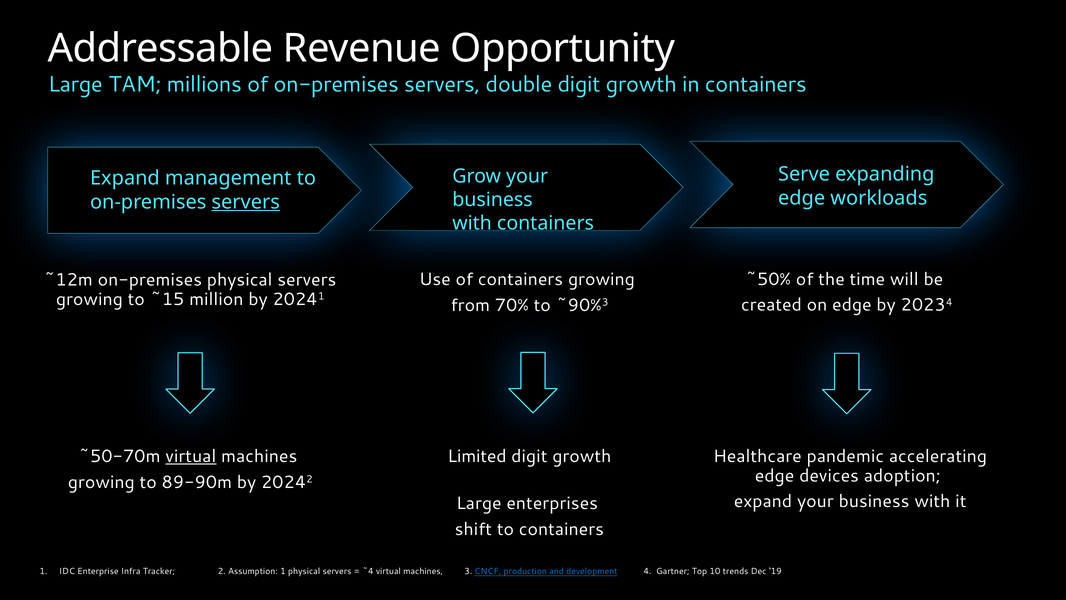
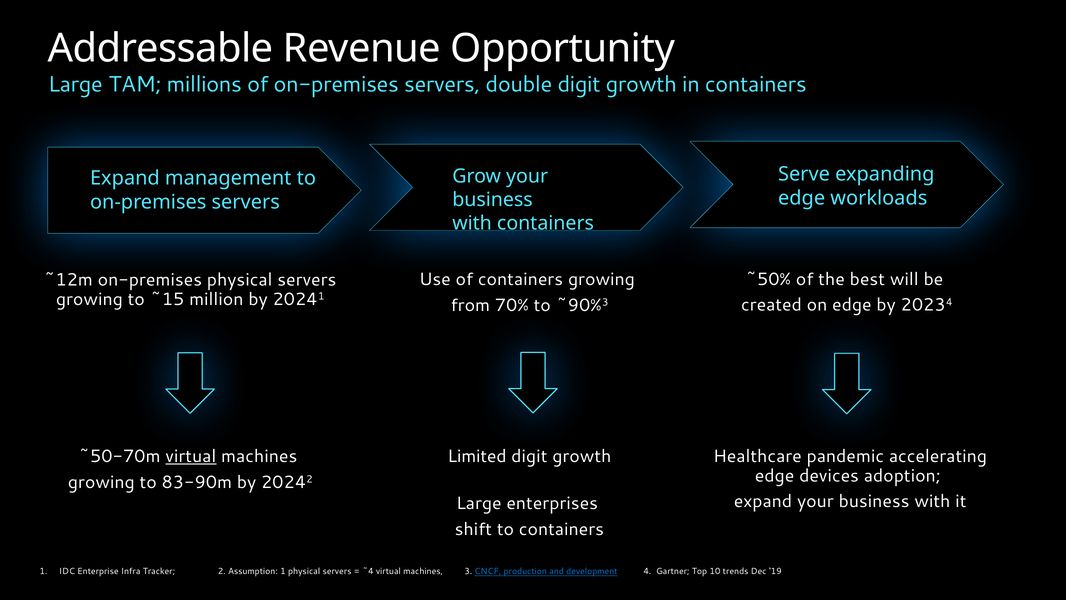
servers underline: present -> none (246, 202)
time: time -> best (867, 279)
89-90m: 89-90m -> 83-90m (197, 482)
